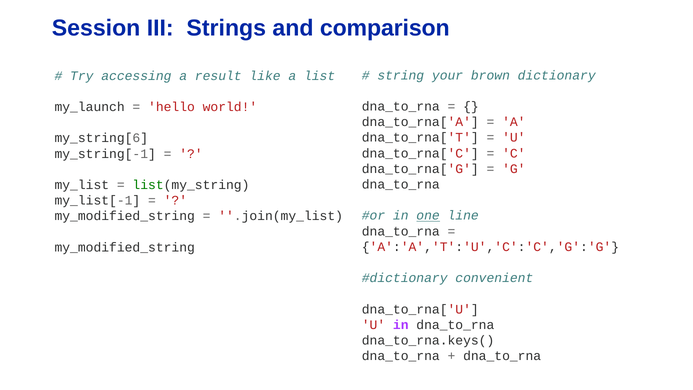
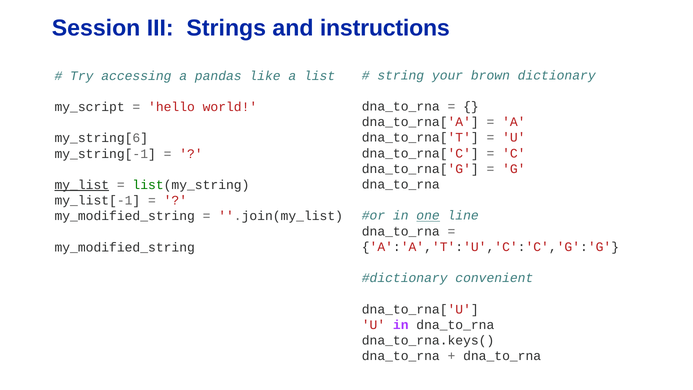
comparison: comparison -> instructions (385, 28)
result: result -> pandas (218, 76)
my_launch: my_launch -> my_script (90, 107)
my_list underline: none -> present (82, 185)
